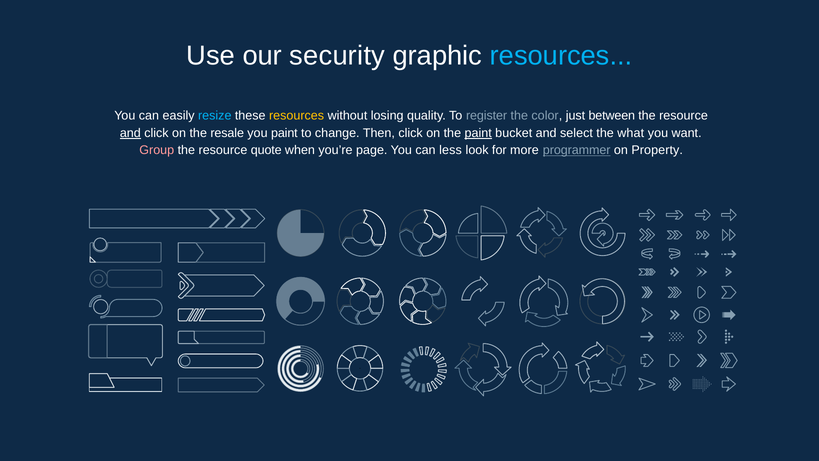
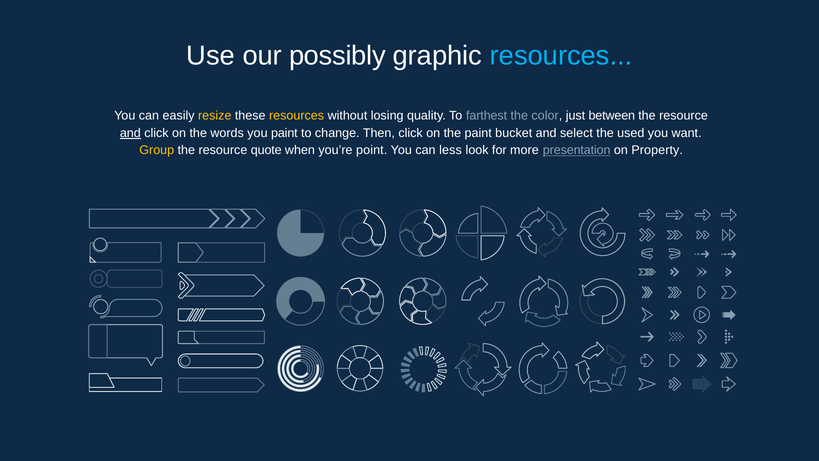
security: security -> possibly (337, 56)
resize colour: light blue -> yellow (215, 116)
register: register -> farthest (487, 116)
resale: resale -> words (227, 133)
paint underline: present -> none (478, 133)
what: what -> used (631, 133)
Group colour: pink -> yellow (157, 150)
page: page -> point (372, 150)
programmer: programmer -> presentation (577, 150)
